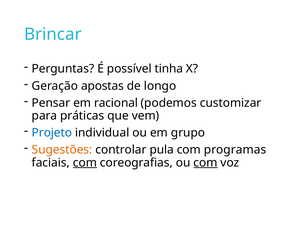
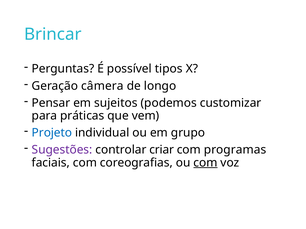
tinha: tinha -> tipos (169, 69)
apostas: apostas -> câmera (102, 86)
racional: racional -> sujeitos (116, 103)
Sugestões colour: orange -> purple (62, 150)
pula: pula -> criar (162, 150)
com underline: present -> none (85, 163)
